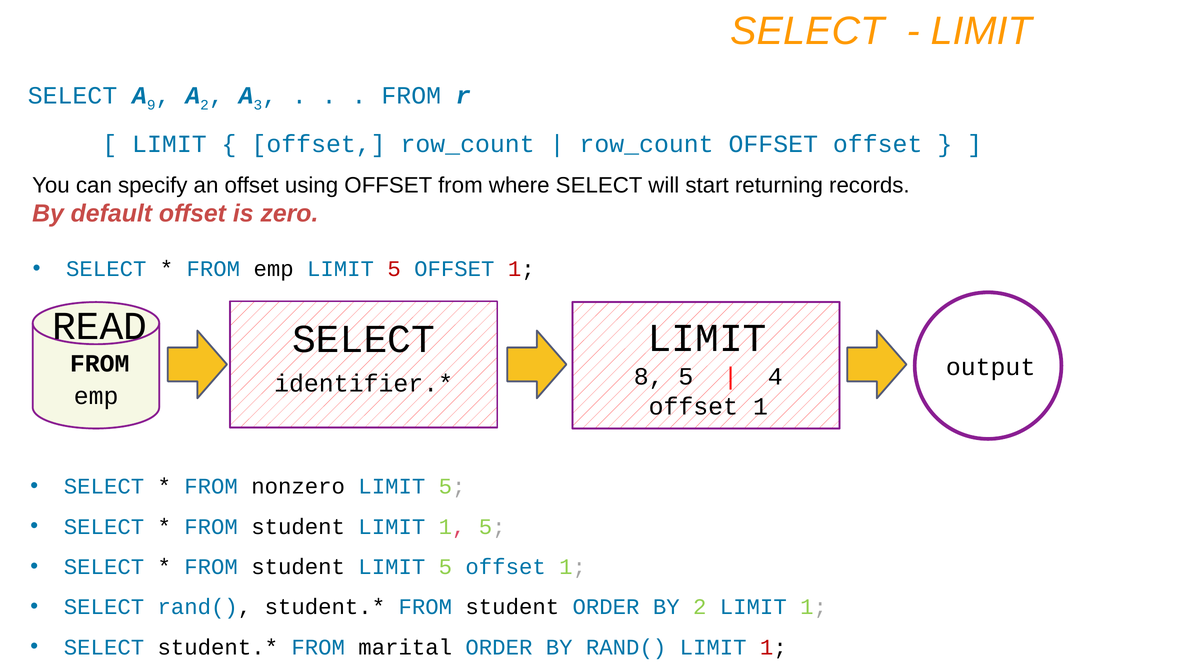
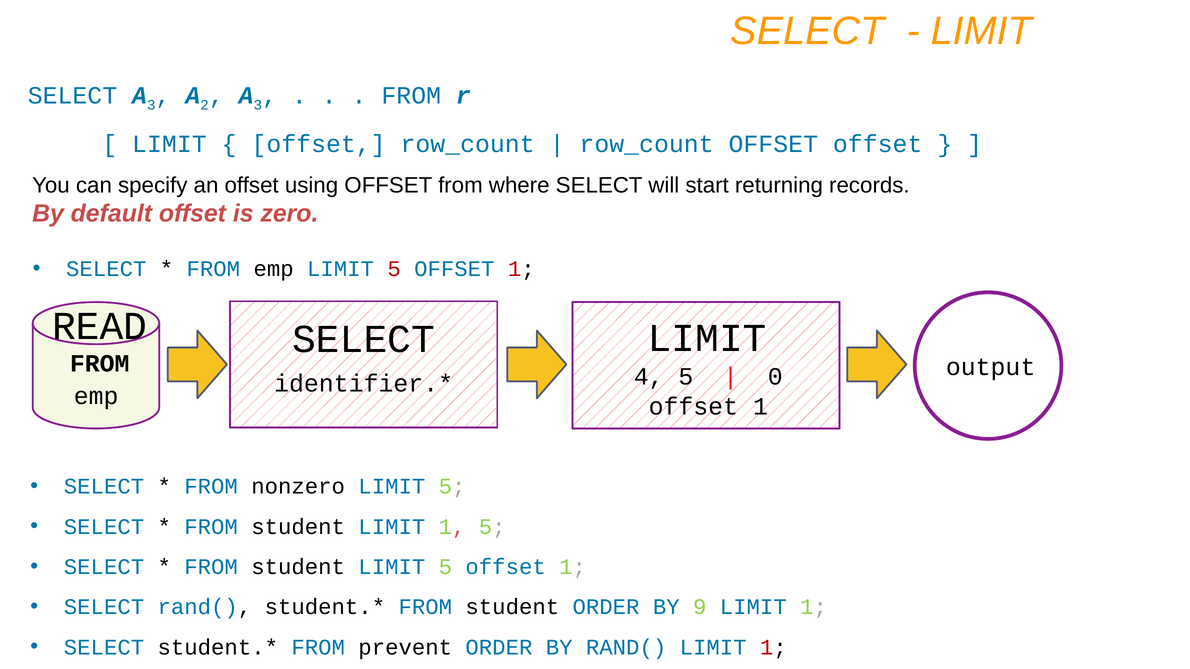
9: 9 -> 3 (151, 105)
8: 8 -> 4 (649, 377)
4: 4 -> 0 (775, 377)
BY 2: 2 -> 9 (700, 607)
marital: marital -> prevent (405, 648)
